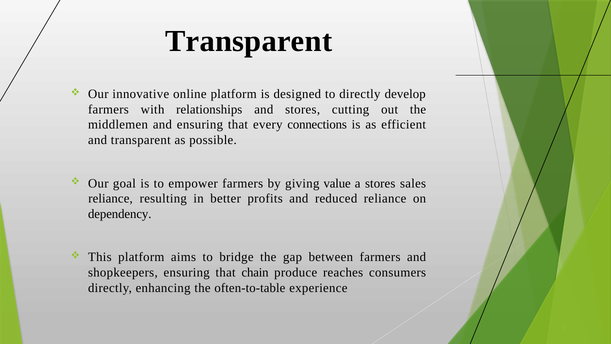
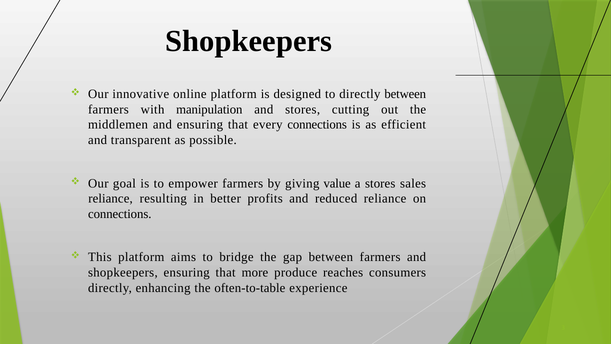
Transparent: Transparent -> Shopkeepers (249, 41)
directly develop: develop -> between (405, 94)
relationships: relationships -> manipulation (209, 109)
dependency: dependency -> connections (120, 214)
chain: chain -> more (255, 272)
